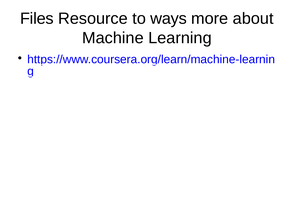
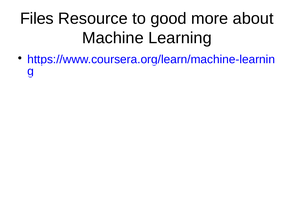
ways: ways -> good (169, 19)
